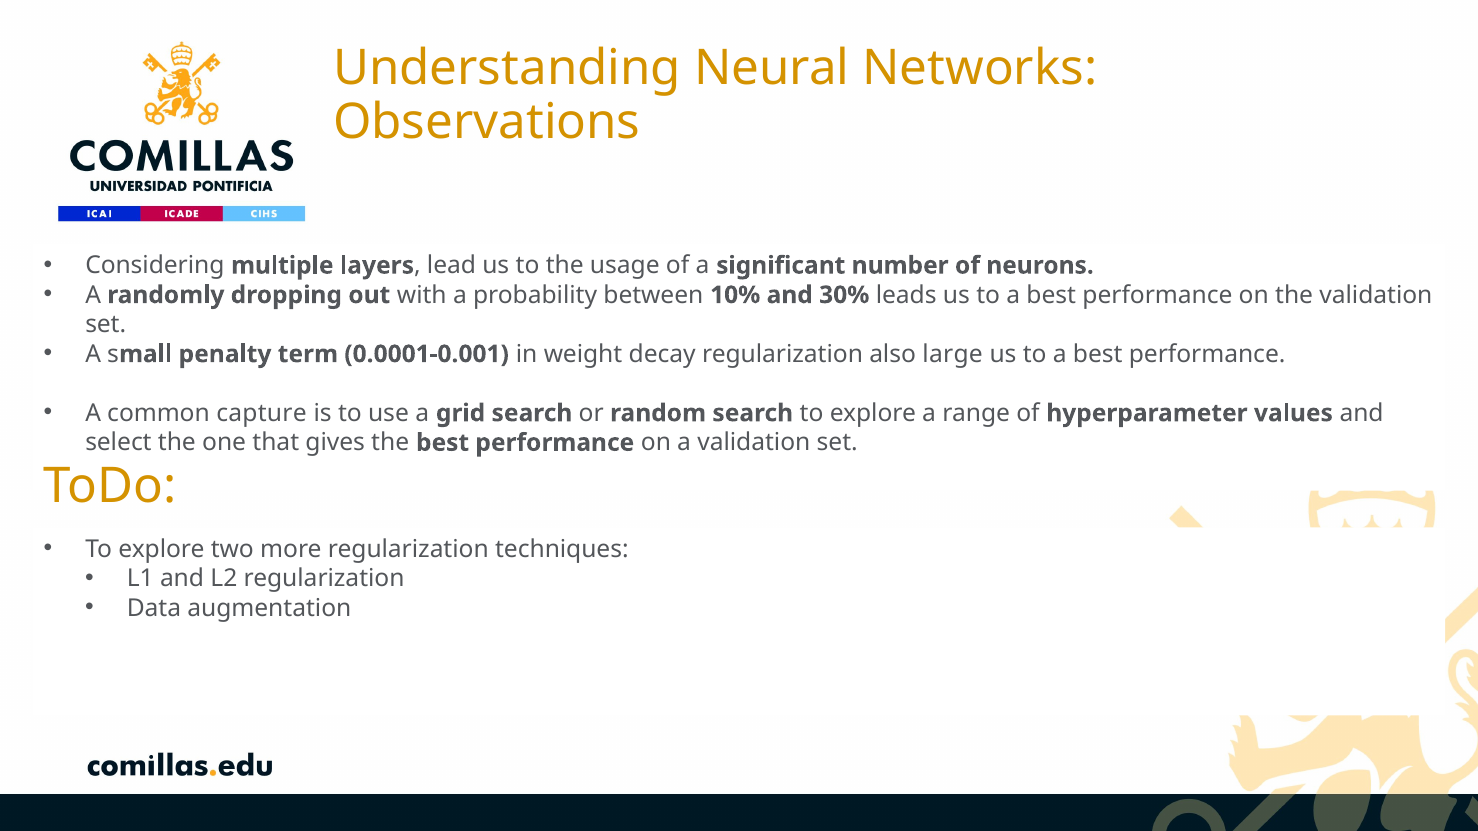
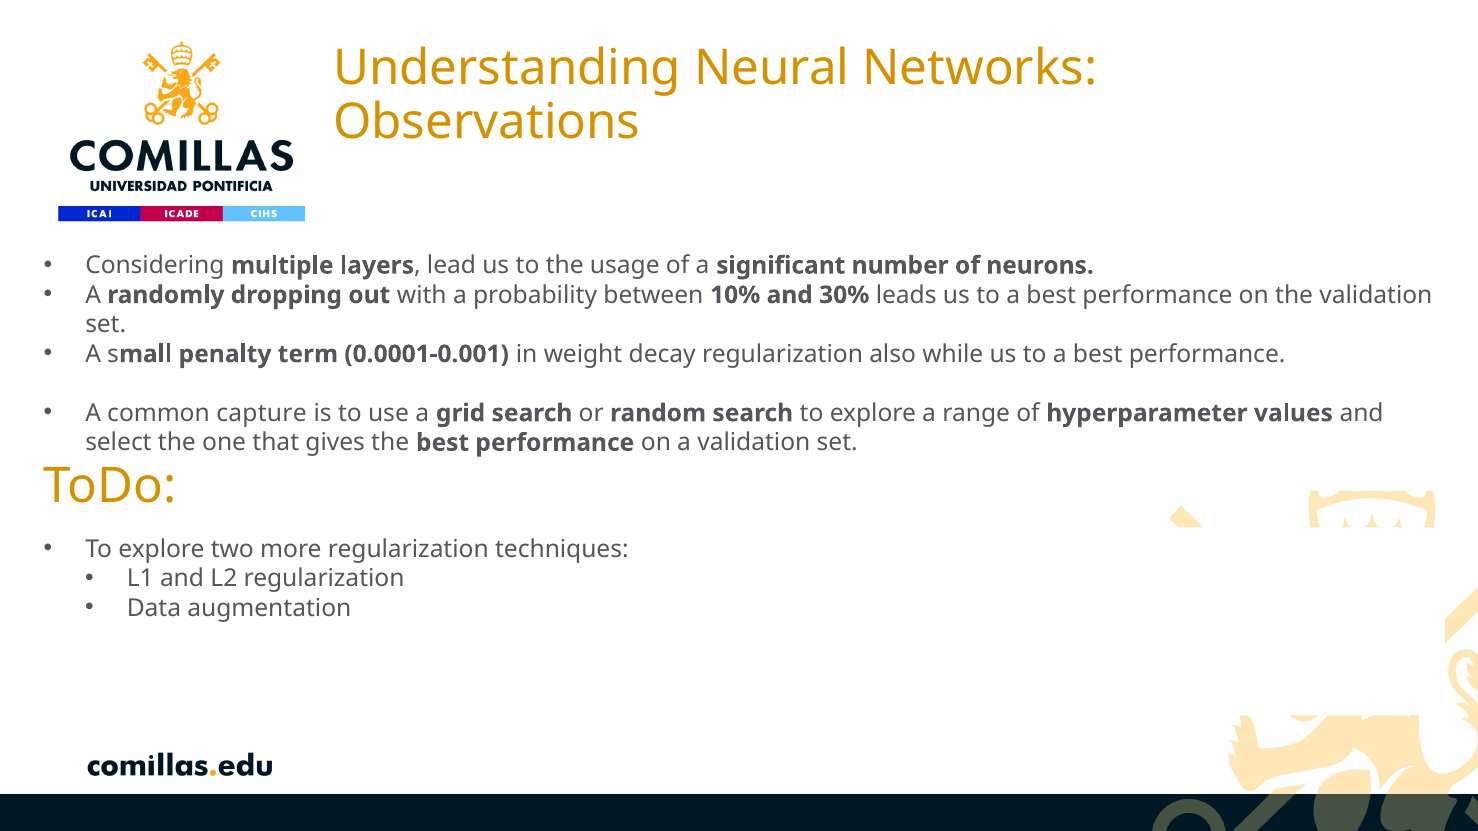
large: large -> while (953, 354)
